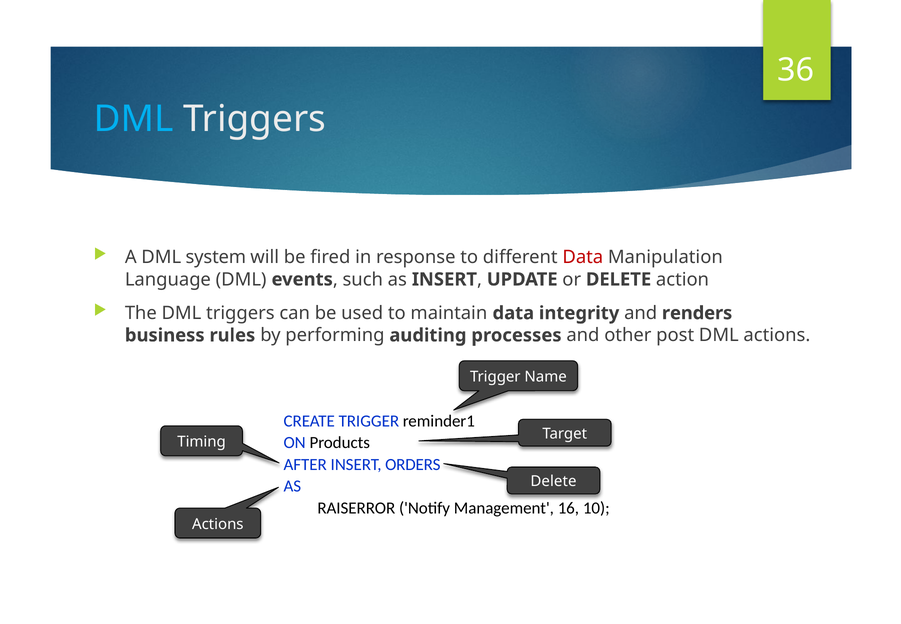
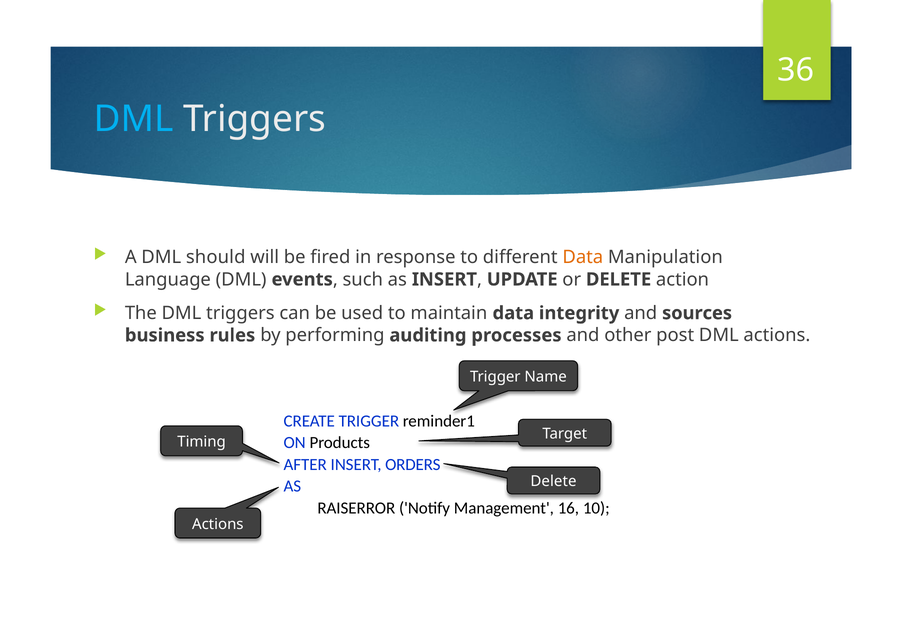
system: system -> should (216, 257)
Data colour: red -> orange (583, 257)
renders: renders -> sources (697, 313)
